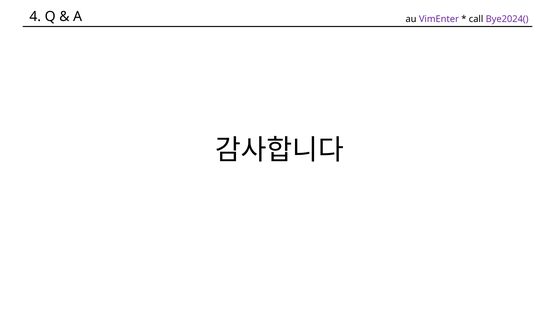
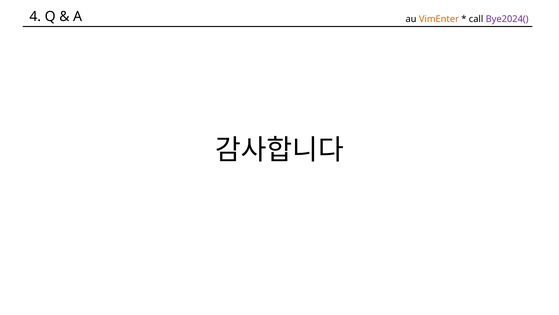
VimEnter colour: purple -> orange (439, 19)
